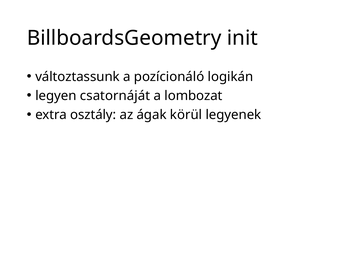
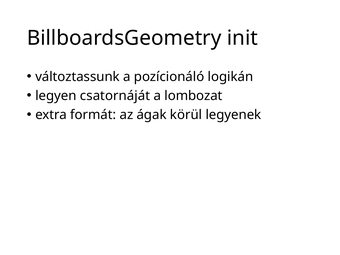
osztály: osztály -> formát (93, 115)
